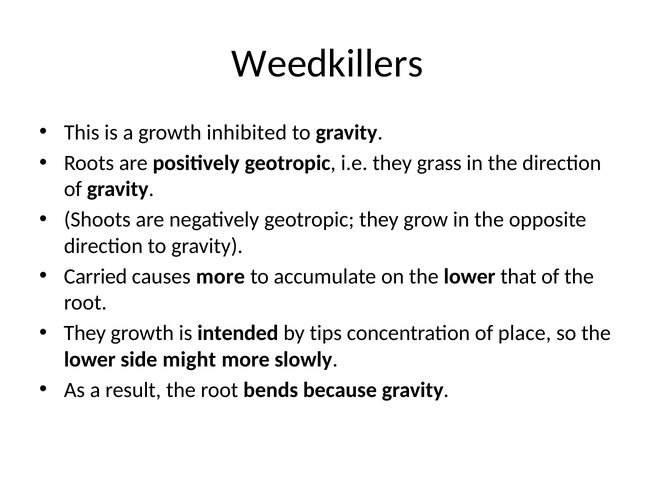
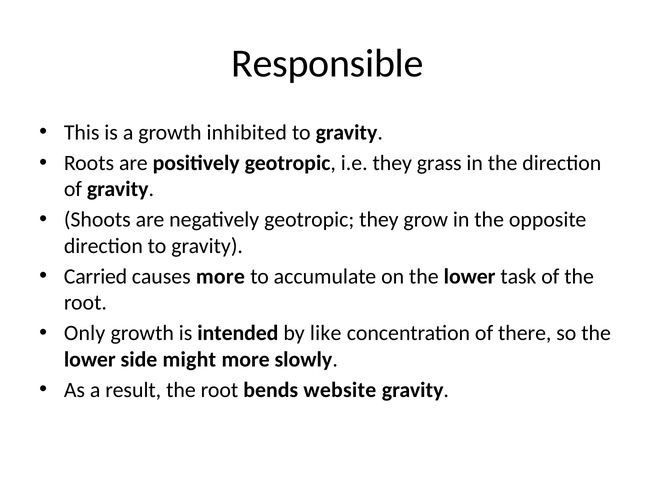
Weedkillers: Weedkillers -> Responsible (328, 63)
that: that -> task (518, 277)
They: They -> Only (85, 333)
tips: tips -> like (326, 333)
place: place -> there (525, 333)
because: because -> website (340, 390)
